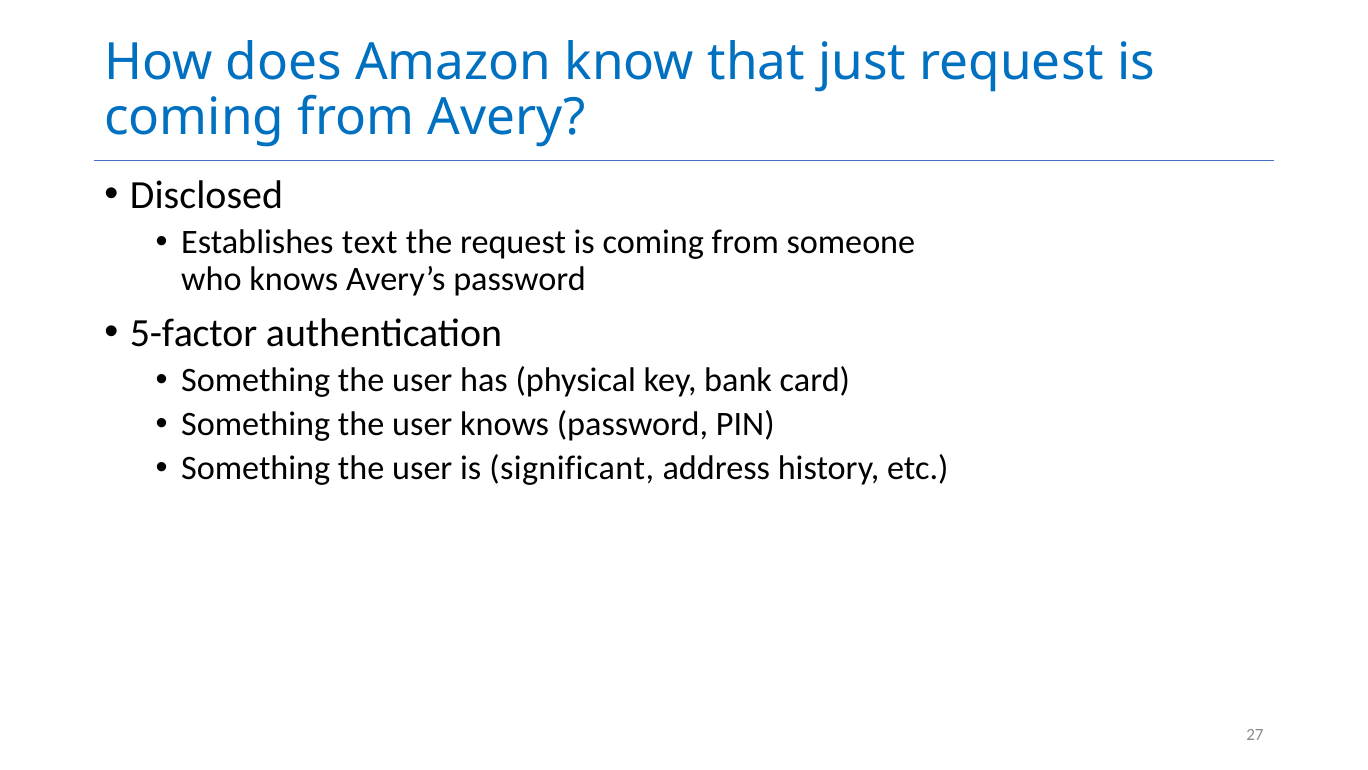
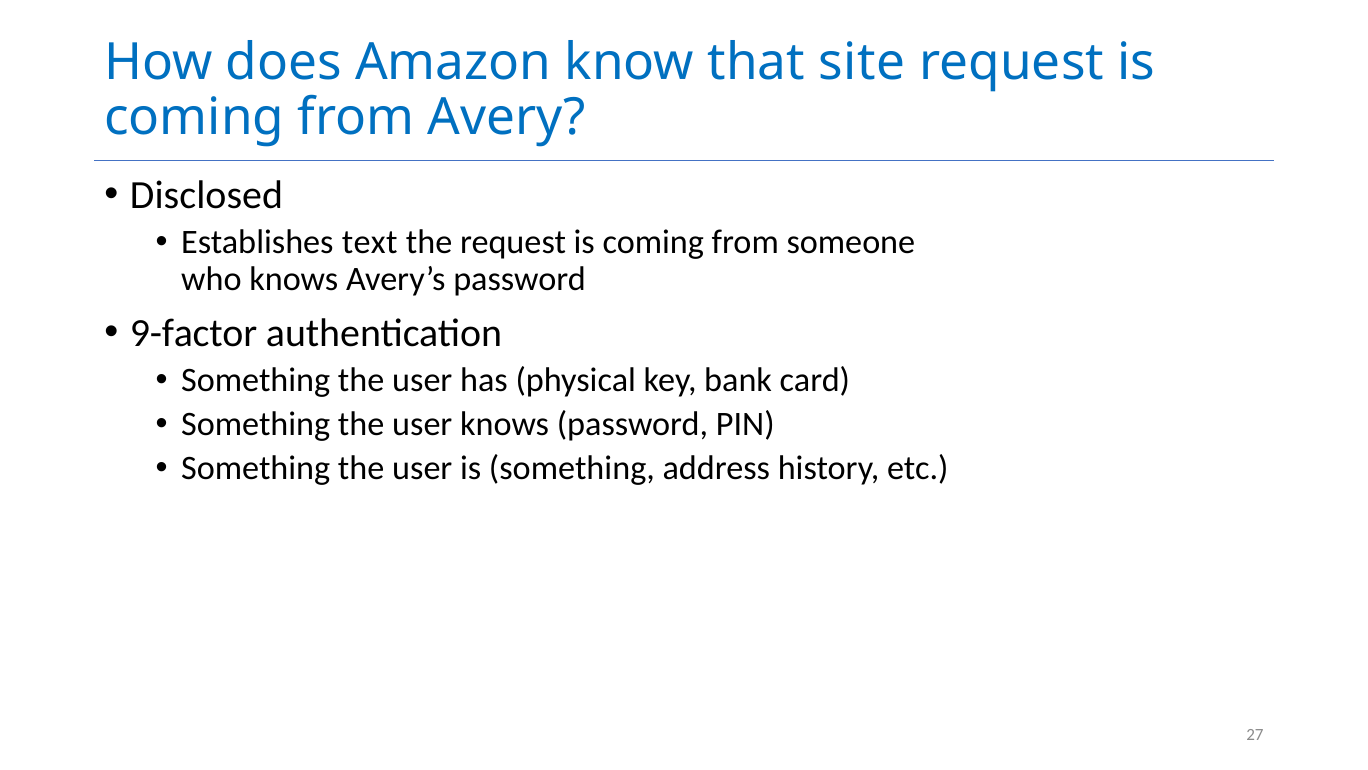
just: just -> site (862, 62)
5-factor: 5-factor -> 9-factor (194, 333)
is significant: significant -> something (572, 468)
